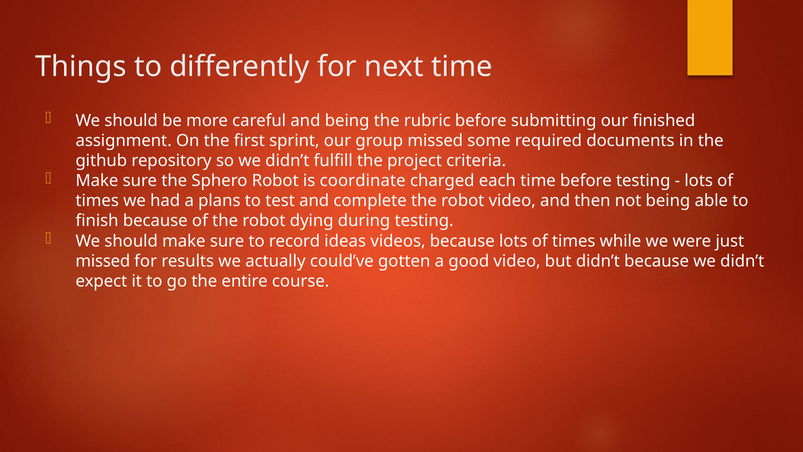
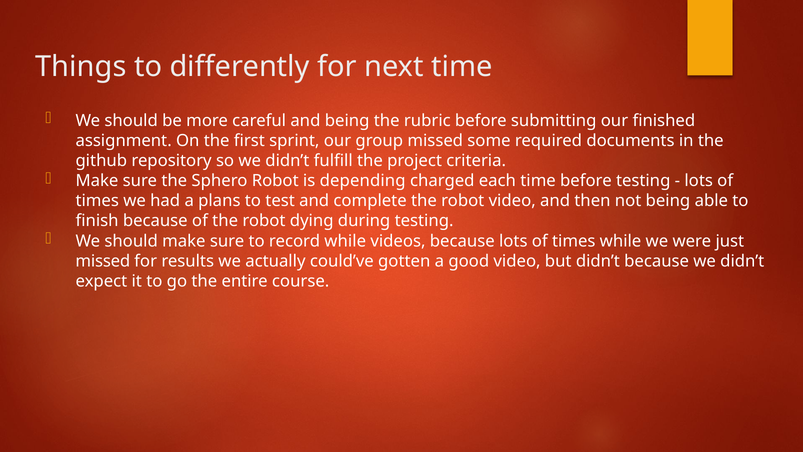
coordinate: coordinate -> depending (363, 181)
record ideas: ideas -> while (345, 241)
